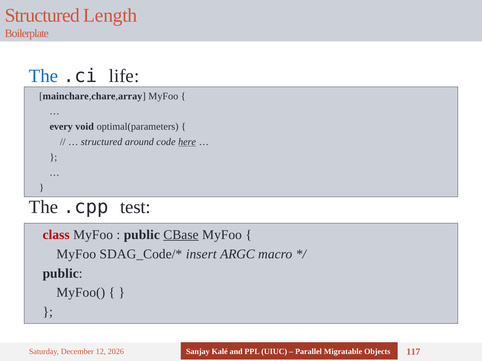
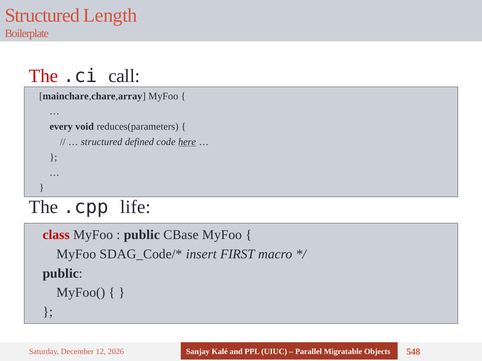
The colour: blue -> red (44, 76)
life: life -> call (124, 76)
optimal(parameters: optimal(parameters -> reduces(parameters (138, 127)
around: around -> defined (139, 142)
test: test -> life (135, 207)
CBase underline: present -> none (181, 235)
ARGC: ARGC -> FIRST (237, 254)
117: 117 -> 548 (413, 352)
